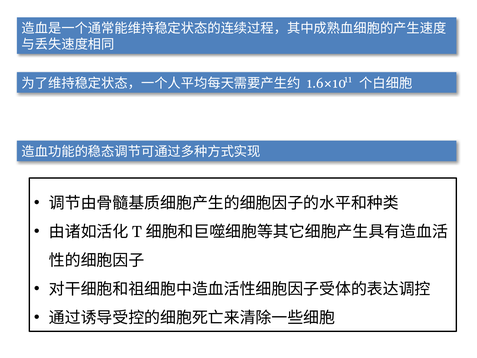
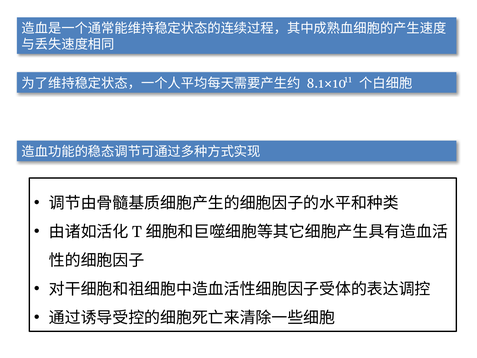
1.6×10: 1.6×10 -> 8.1×10 (326, 83)
